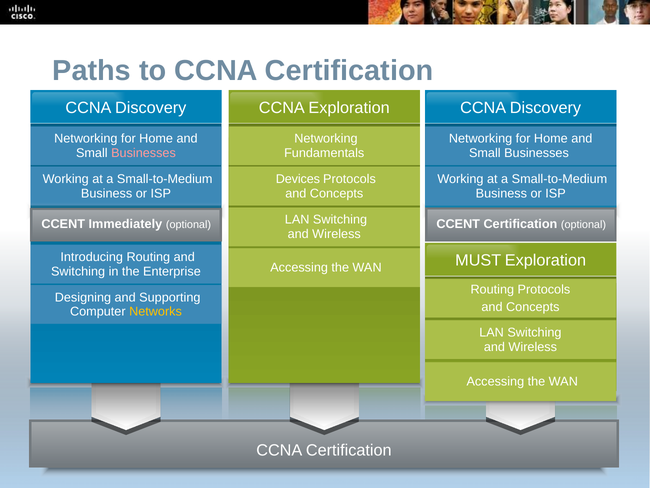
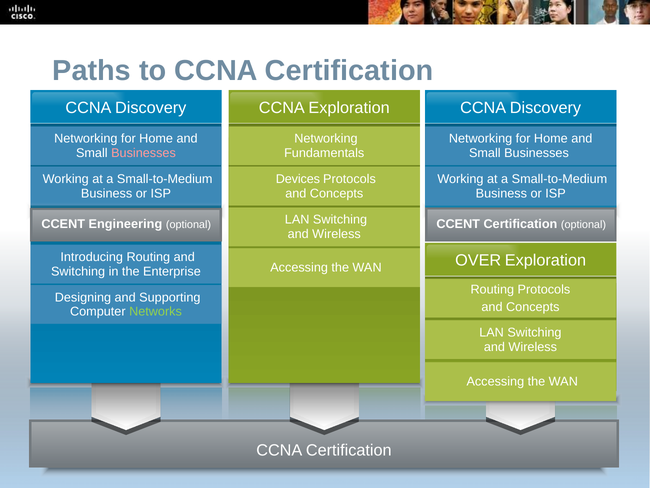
Immediately: Immediately -> Engineering (125, 224)
MUST: MUST -> OVER (478, 260)
Networks colour: yellow -> light green (156, 311)
